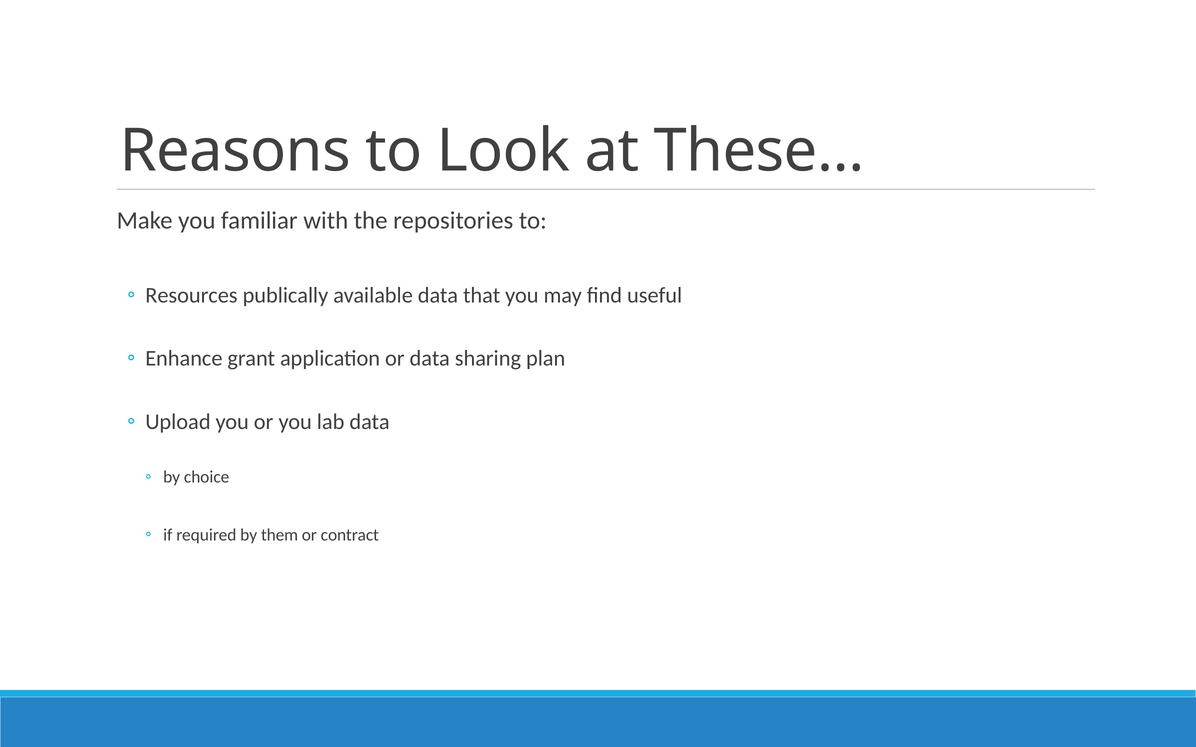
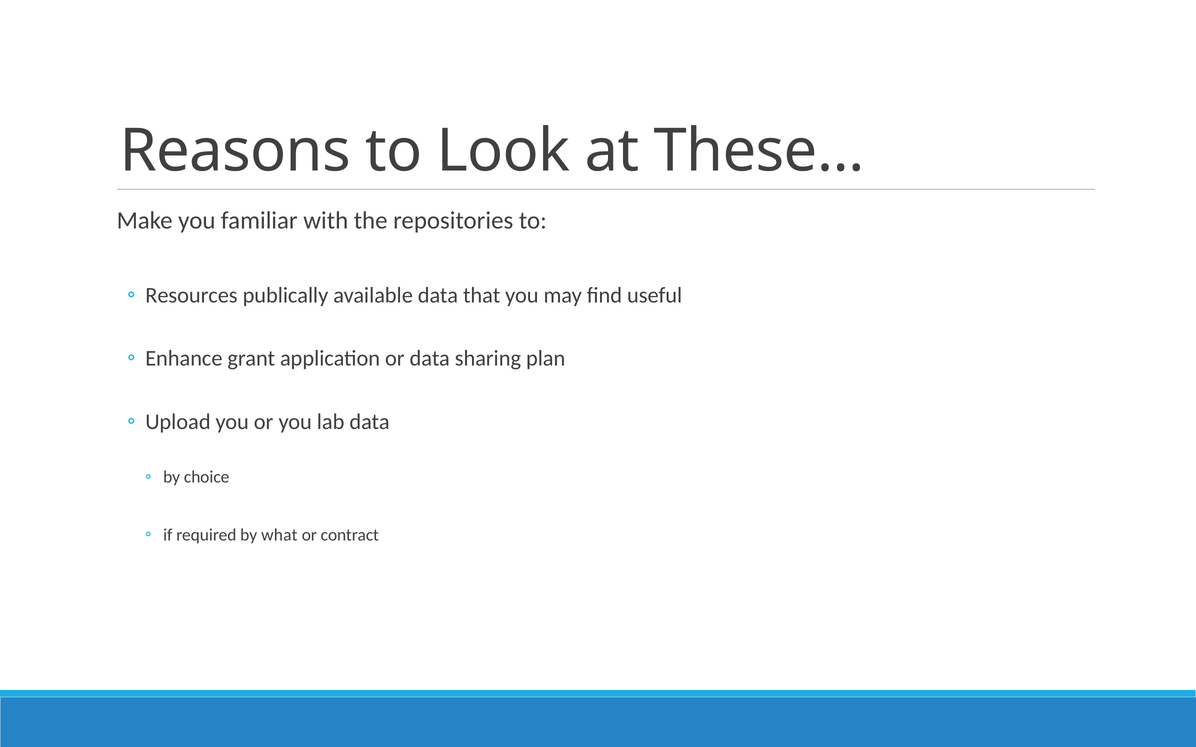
them: them -> what (279, 535)
